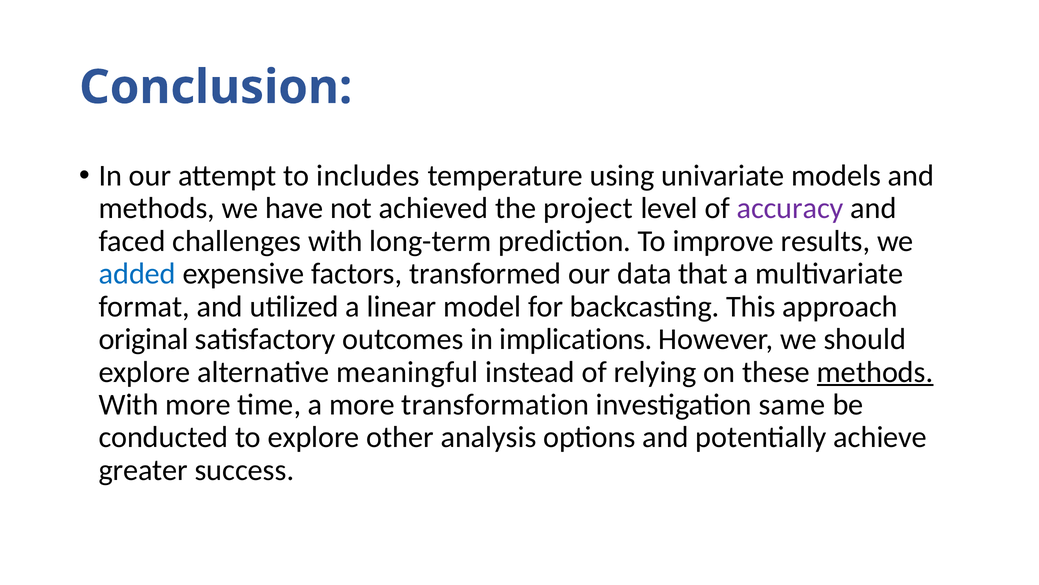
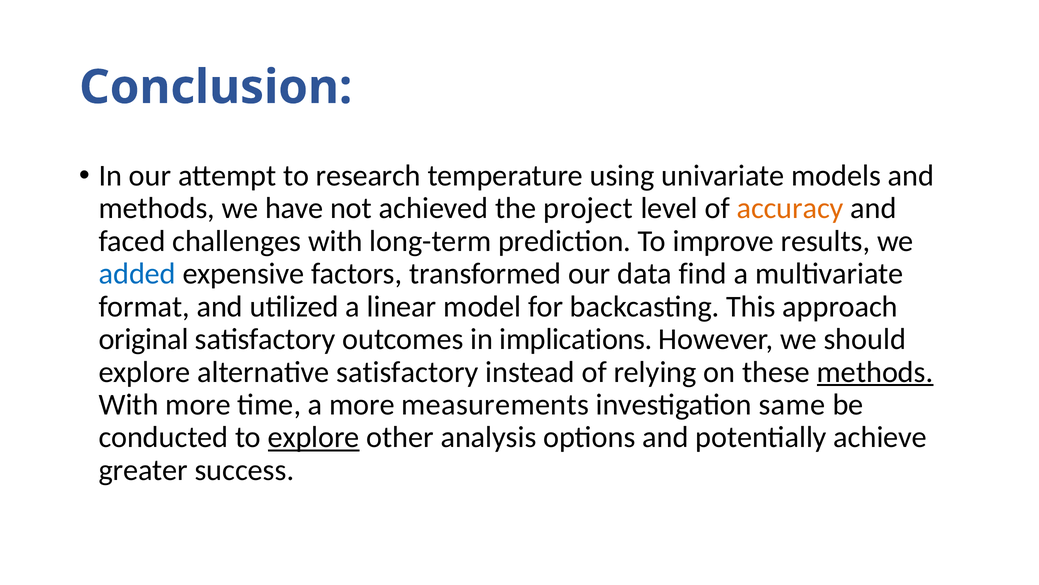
includes: includes -> research (368, 176)
accuracy colour: purple -> orange (790, 208)
that: that -> find (703, 274)
alternative meaningful: meaningful -> satisfactory (407, 372)
transformation: transformation -> measurements (495, 404)
explore underline: none -> present (314, 437)
